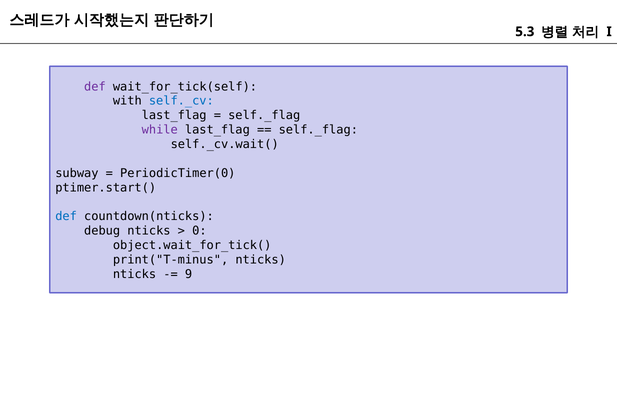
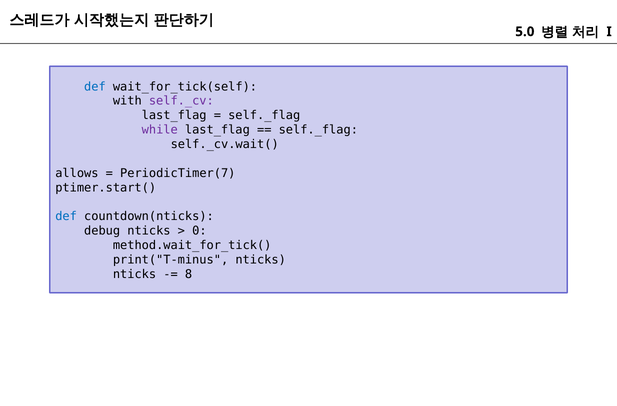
5.3: 5.3 -> 5.0 (525, 32)
def colour: purple -> blue (95, 86)
self._cv colour: blue -> purple (181, 101)
subway: subway -> allows (77, 173)
PeriodicTimer(0: PeriodicTimer(0 -> PeriodicTimer(7 (178, 173)
object.wait_for_tick(: object.wait_for_tick( -> method.wait_for_tick( (192, 245)
9: 9 -> 8 (189, 274)
